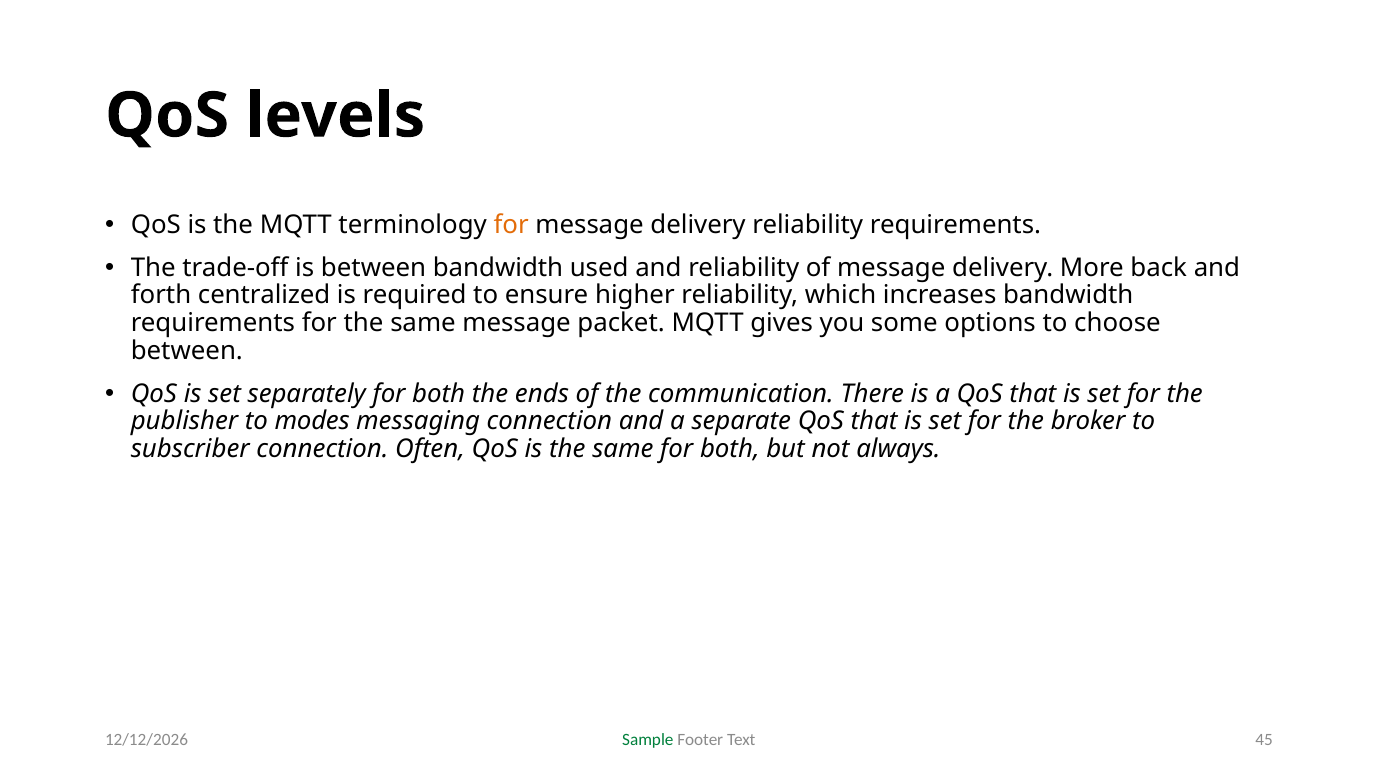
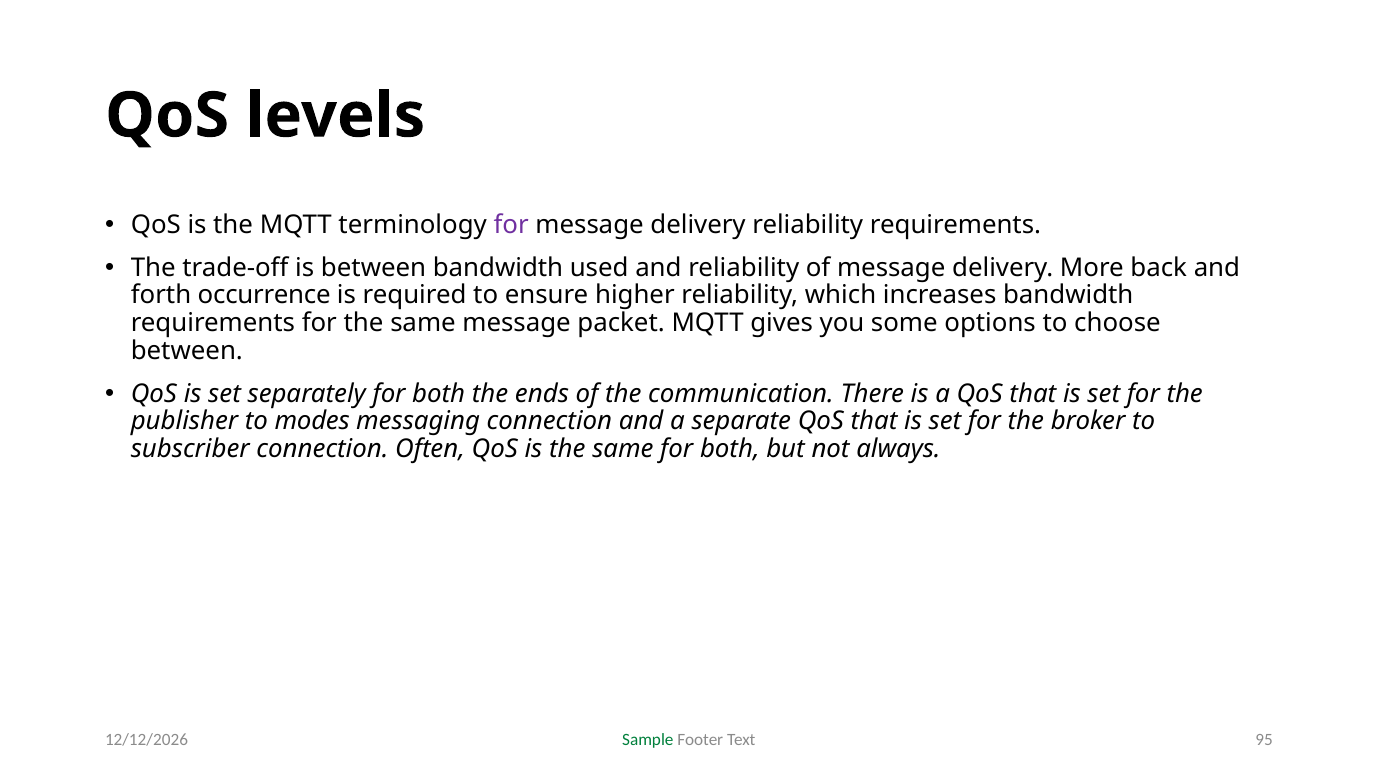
for colour: orange -> purple (511, 225)
centralized: centralized -> occurrence (264, 295)
45: 45 -> 95 (1264, 740)
